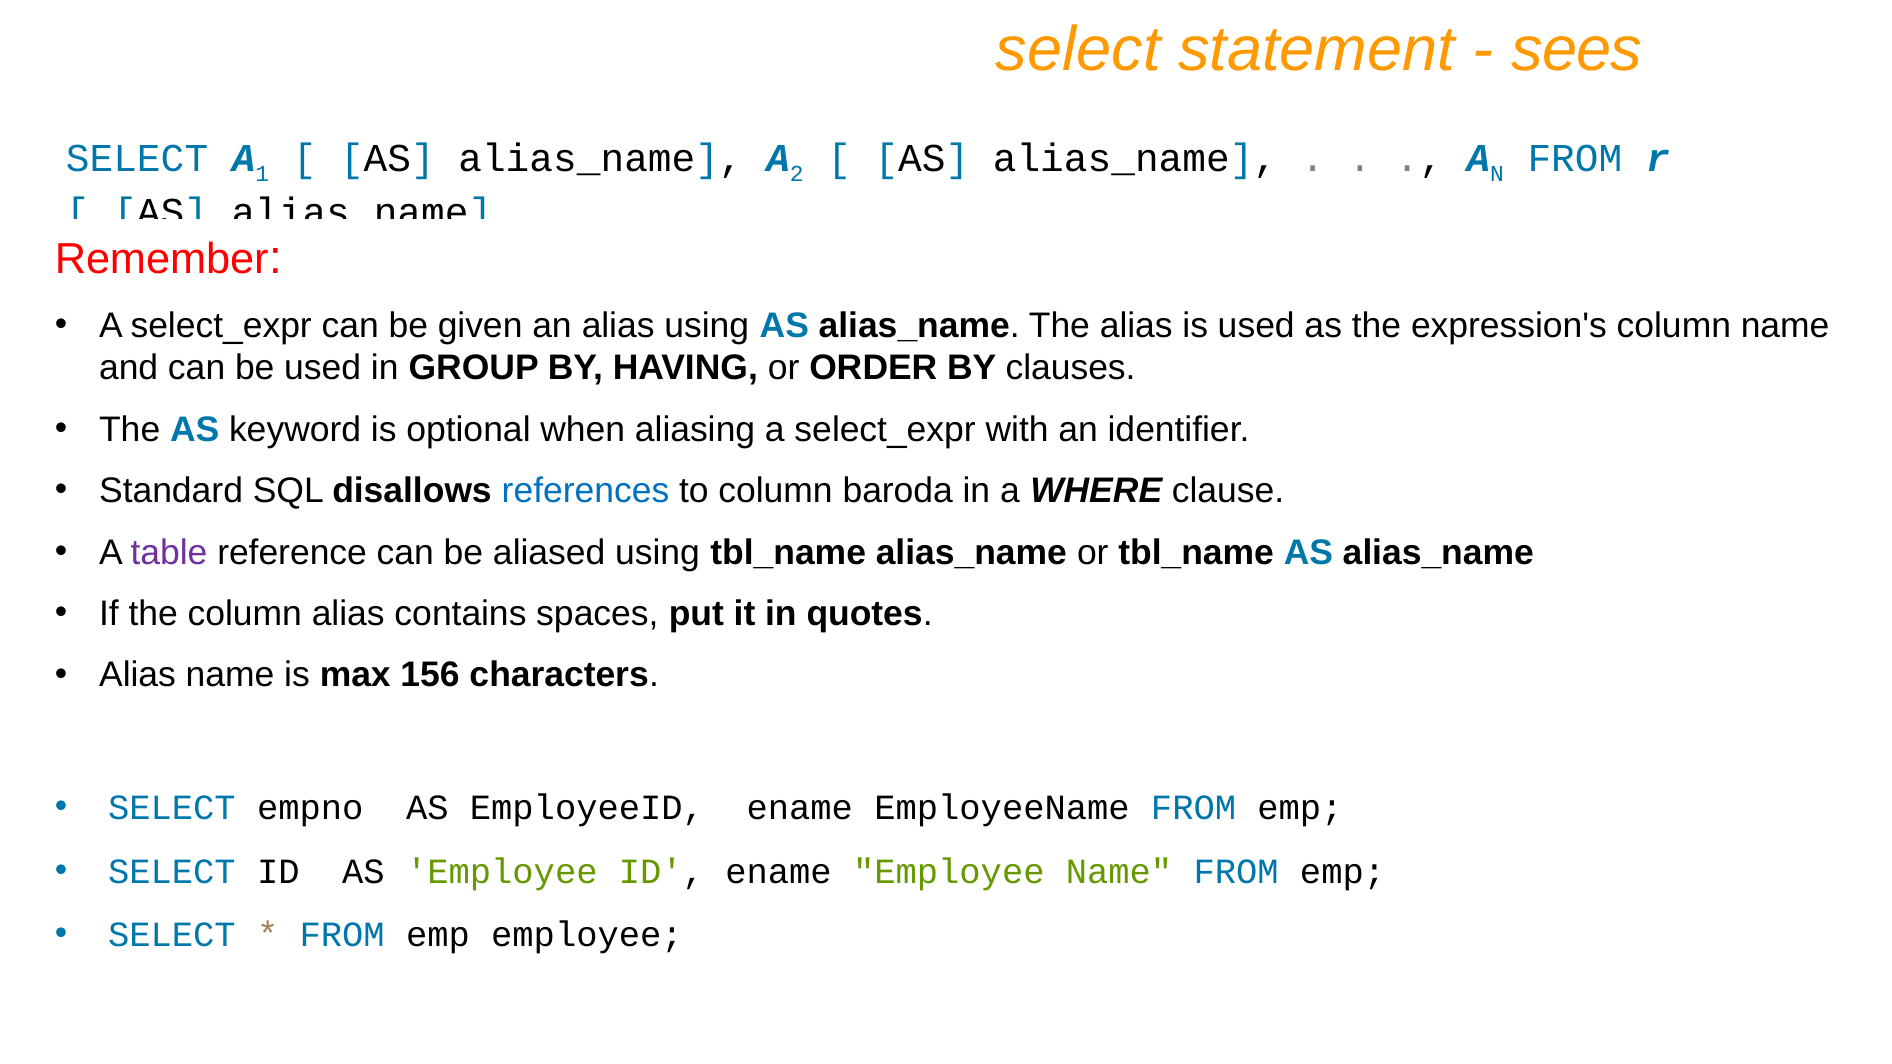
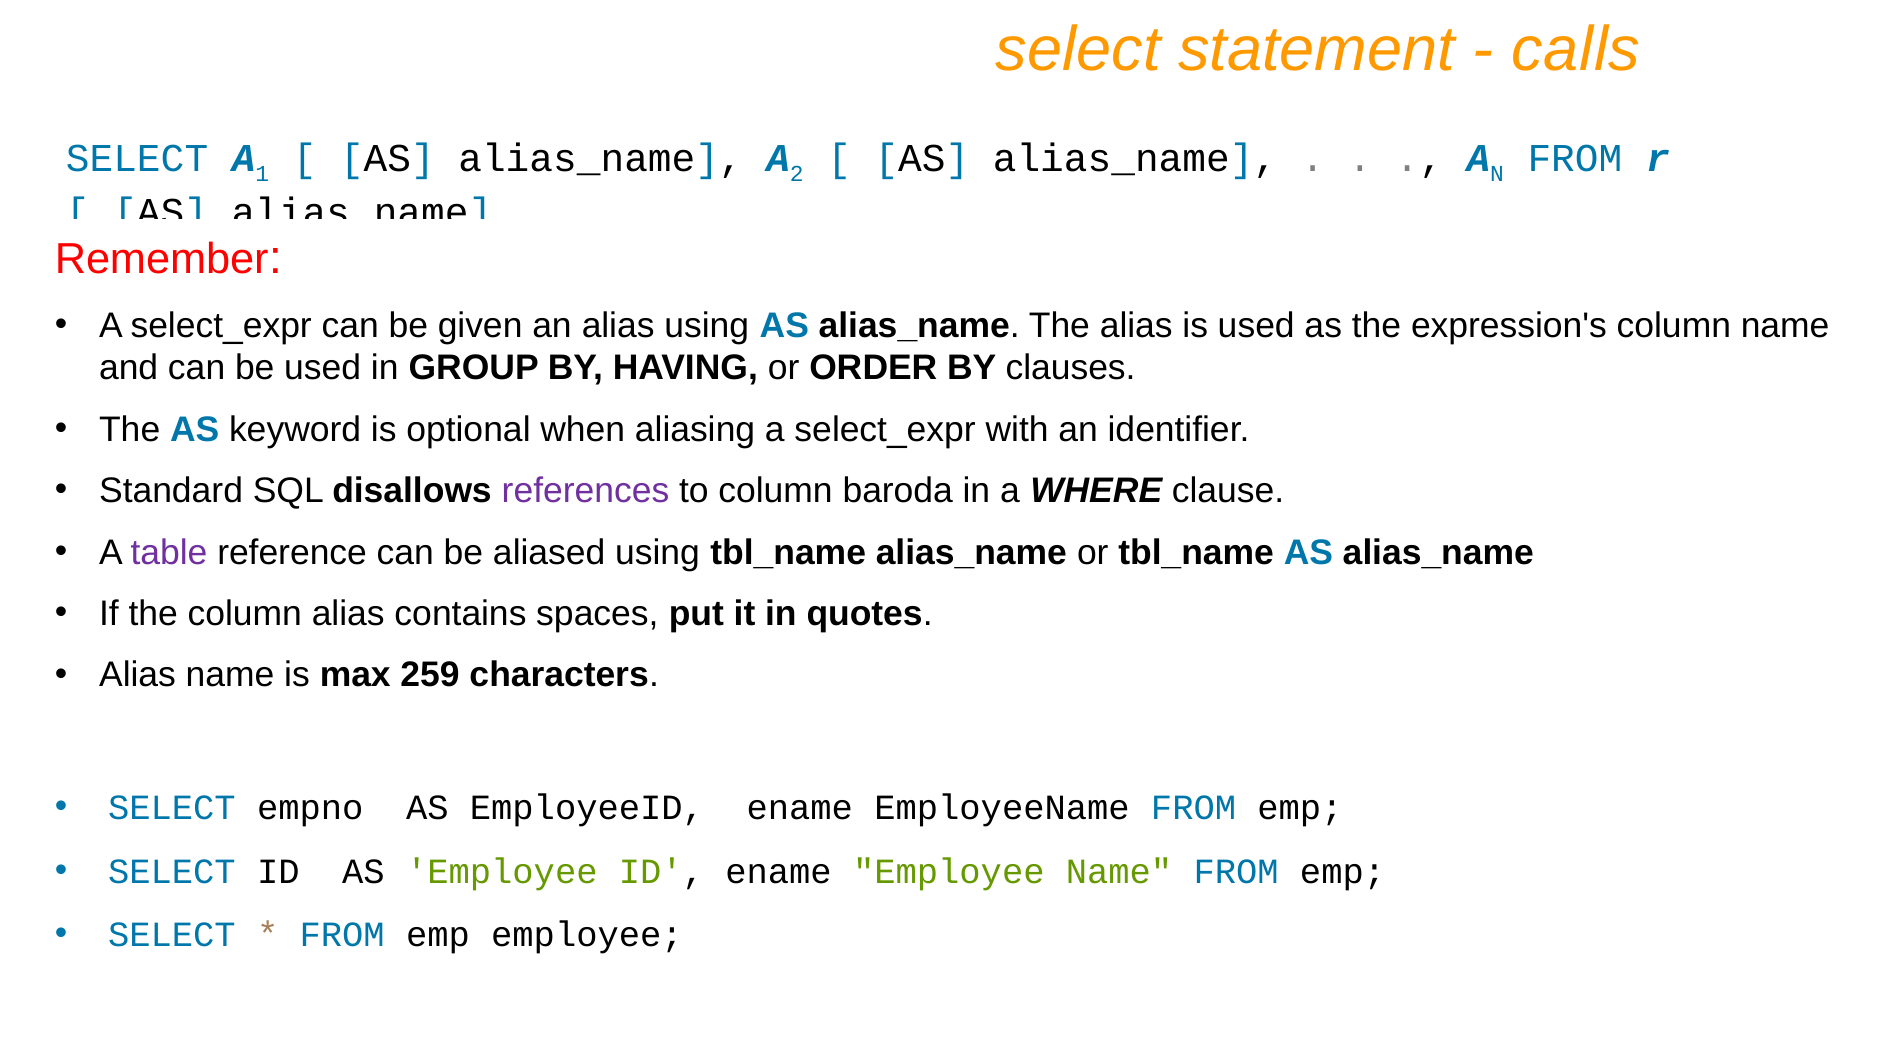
sees: sees -> calls (1576, 49)
references colour: blue -> purple (586, 491)
156: 156 -> 259 (430, 675)
